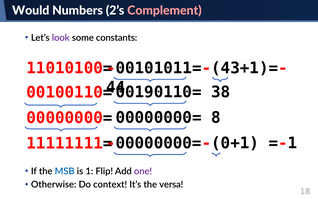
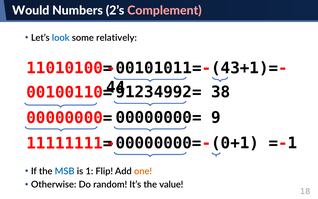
look colour: purple -> blue (61, 38)
constants: constants -> relatively (117, 38)
00190110=: 00190110= -> 91234992= (159, 92)
8: 8 -> 9 (216, 118)
one colour: purple -> orange (143, 171)
context: context -> random (110, 184)
versa: versa -> value (171, 184)
